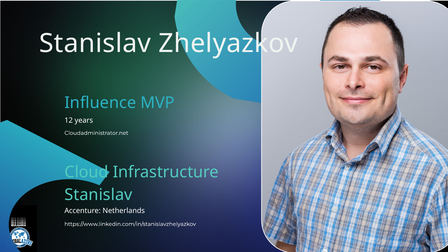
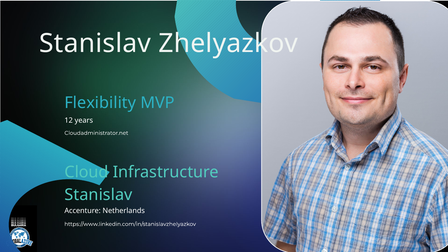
Influence: Influence -> Flexibility (100, 103)
